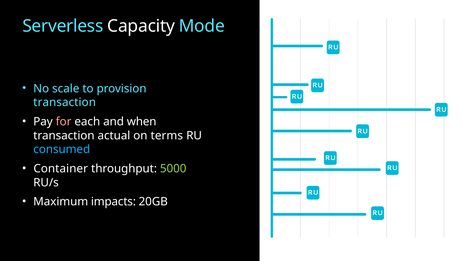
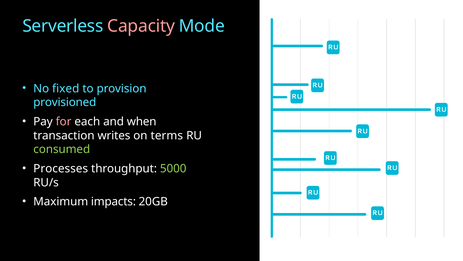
Capacity colour: white -> pink (141, 26)
scale: scale -> fixed (66, 88)
transaction: transaction -> provisioned (65, 102)
actual: actual -> writes (114, 135)
consumed colour: light blue -> light green (62, 149)
Container: Container -> Processes (61, 168)
